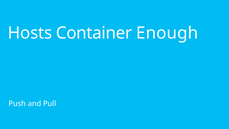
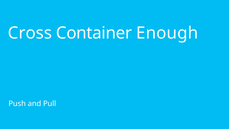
Hosts: Hosts -> Cross (30, 33)
